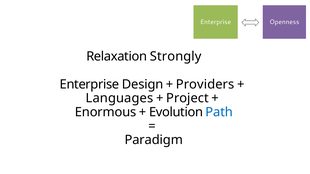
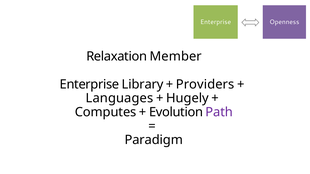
Strongly: Strongly -> Member (176, 57)
Design: Design -> Library (143, 84)
Project: Project -> Hugely (187, 98)
Enormous: Enormous -> Computes (106, 112)
Path colour: blue -> purple (219, 112)
